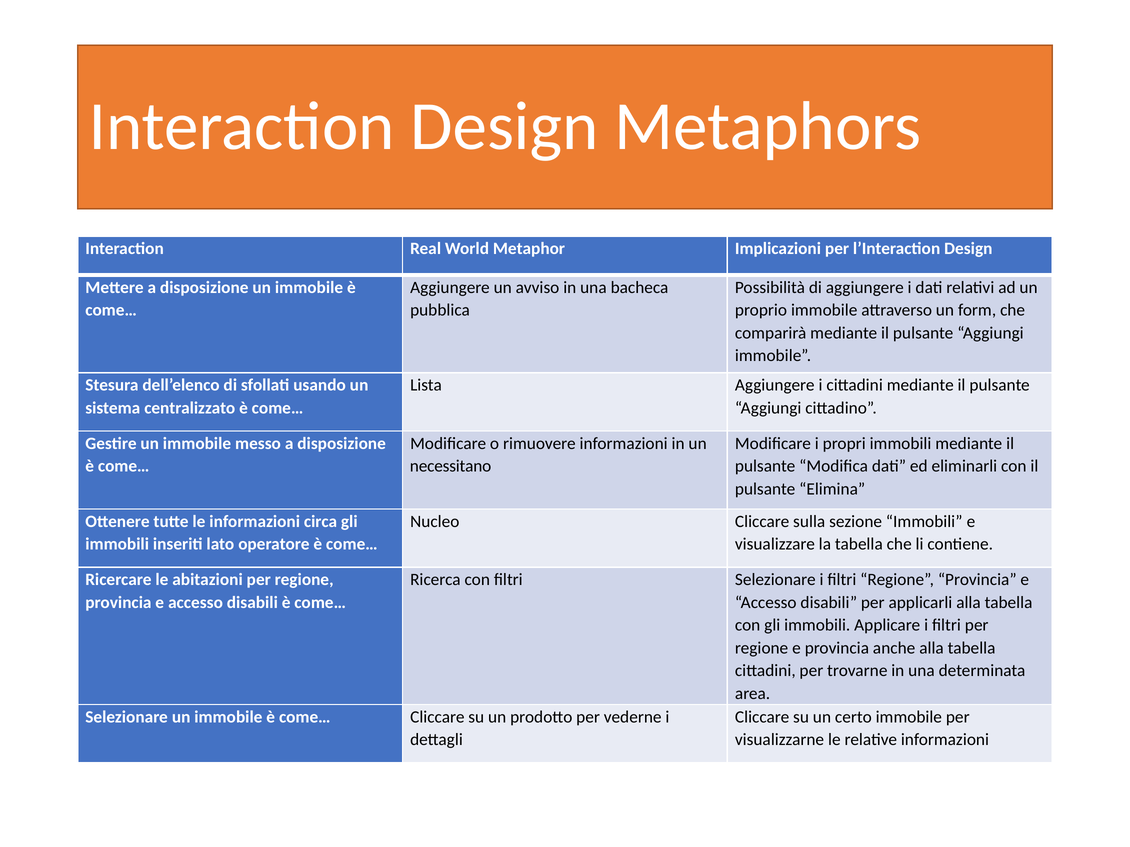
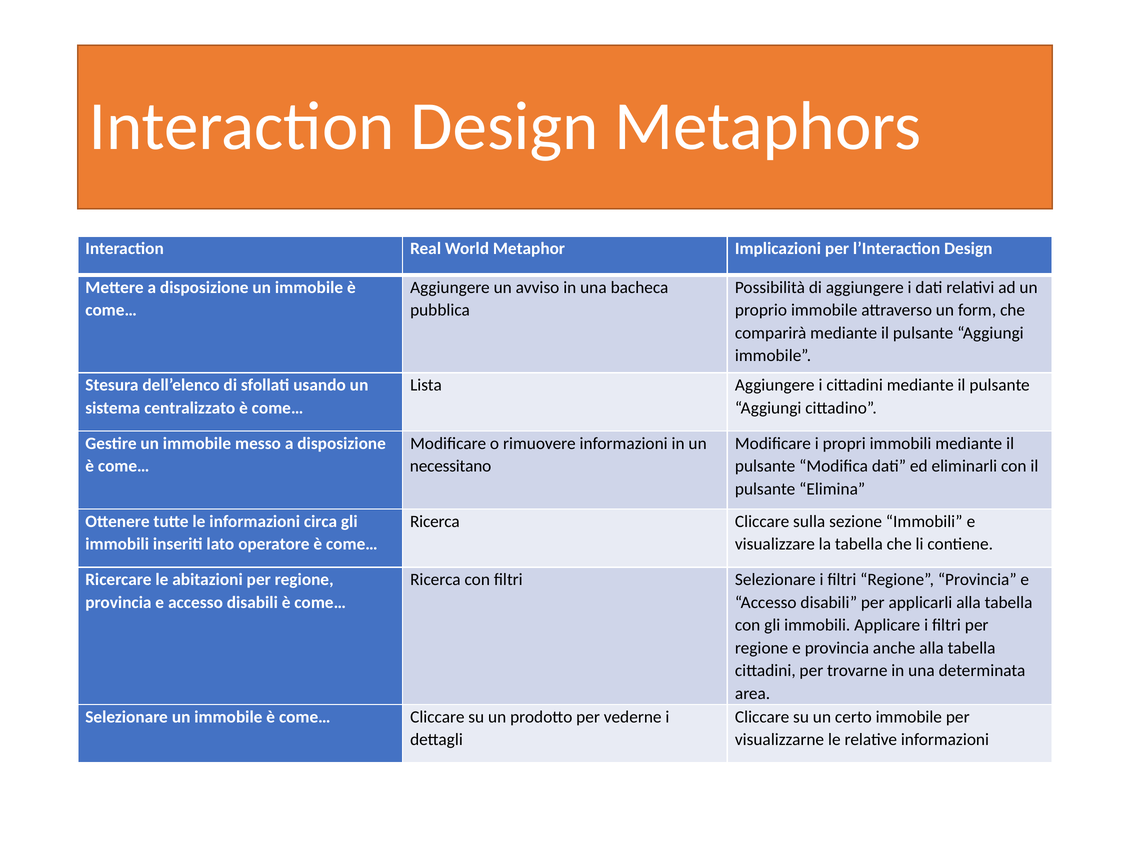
Nucleo: Nucleo -> Ricerca (435, 522)
